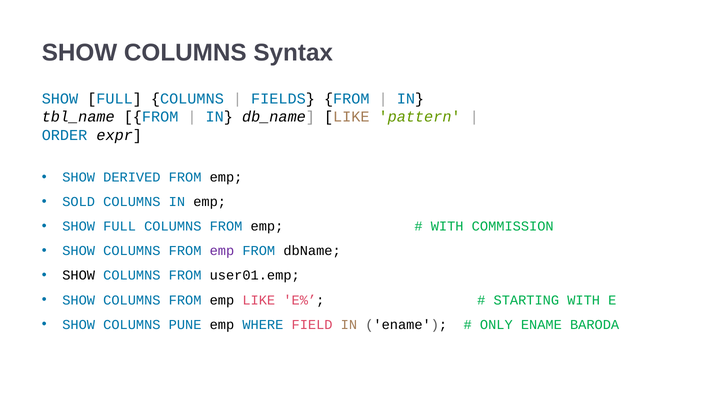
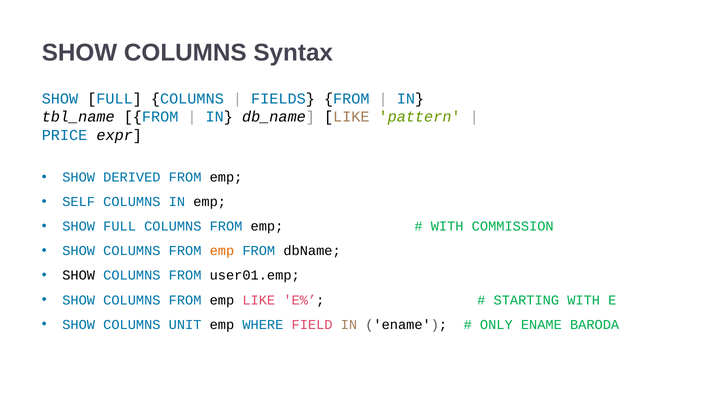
ORDER: ORDER -> PRICE (65, 135)
SOLD: SOLD -> SELF (79, 202)
emp colour: purple -> orange (222, 251)
PUNE: PUNE -> UNIT (185, 325)
